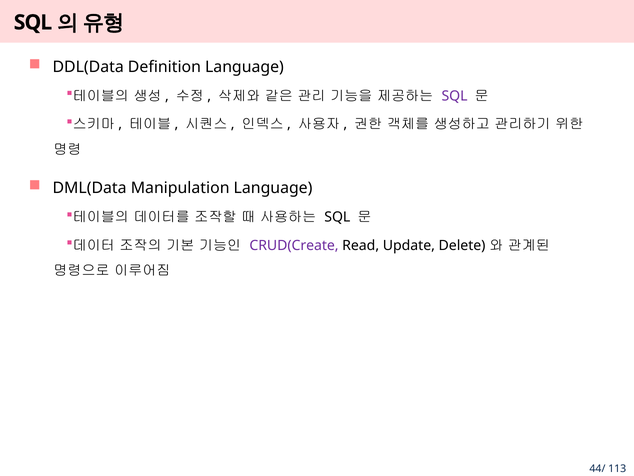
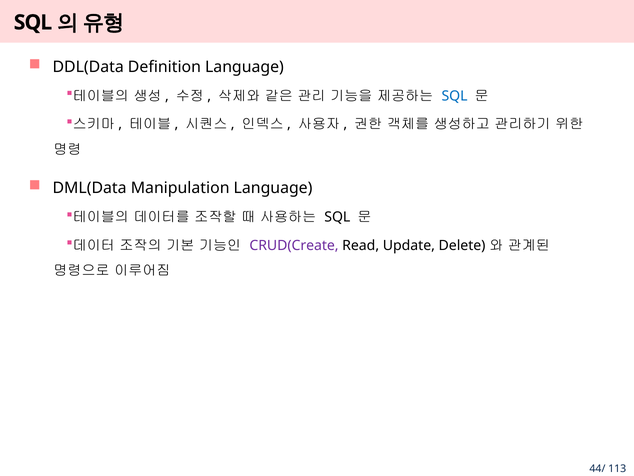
SQL colour: purple -> blue (455, 96)
